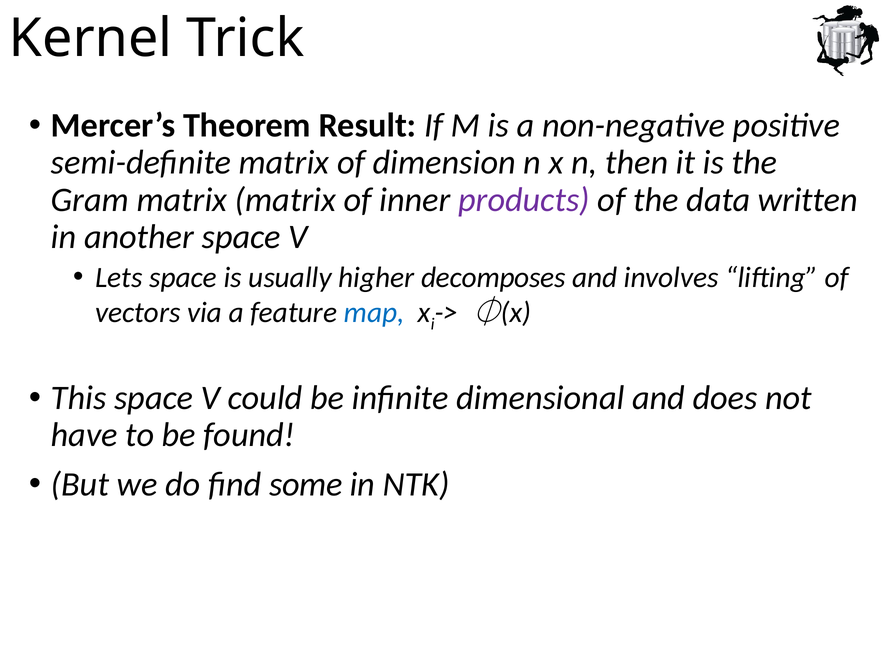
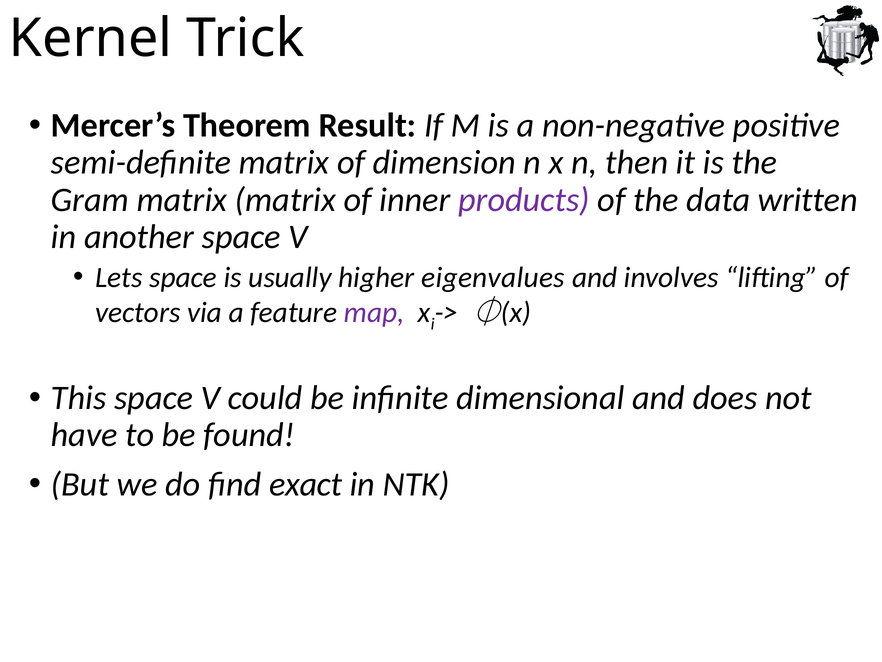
decomposes: decomposes -> eigenvalues (493, 277)
map colour: blue -> purple (374, 312)
some: some -> exact (306, 484)
